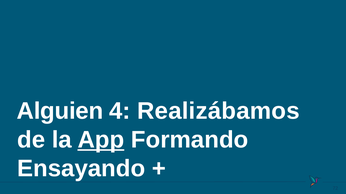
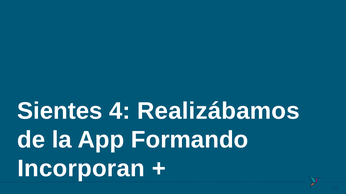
Alguien: Alguien -> Sientes (60, 111)
App underline: present -> none (101, 140)
Ensayando: Ensayando -> Incorporan (81, 169)
